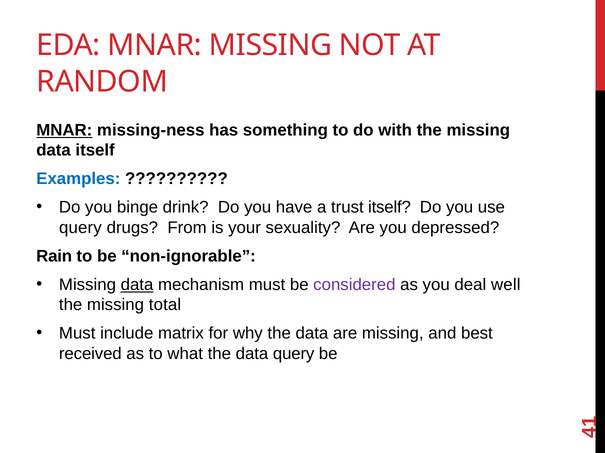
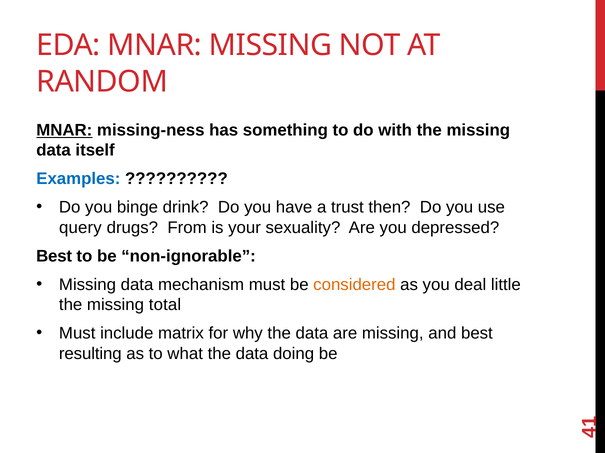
trust itself: itself -> then (389, 208)
Rain: Rain -> Best (54, 256)
data underline: present -> none (137, 285)
considered colour: purple -> orange (354, 285)
well: well -> little (506, 285)
received: received -> resulting (90, 354)
data query: query -> doing (294, 354)
